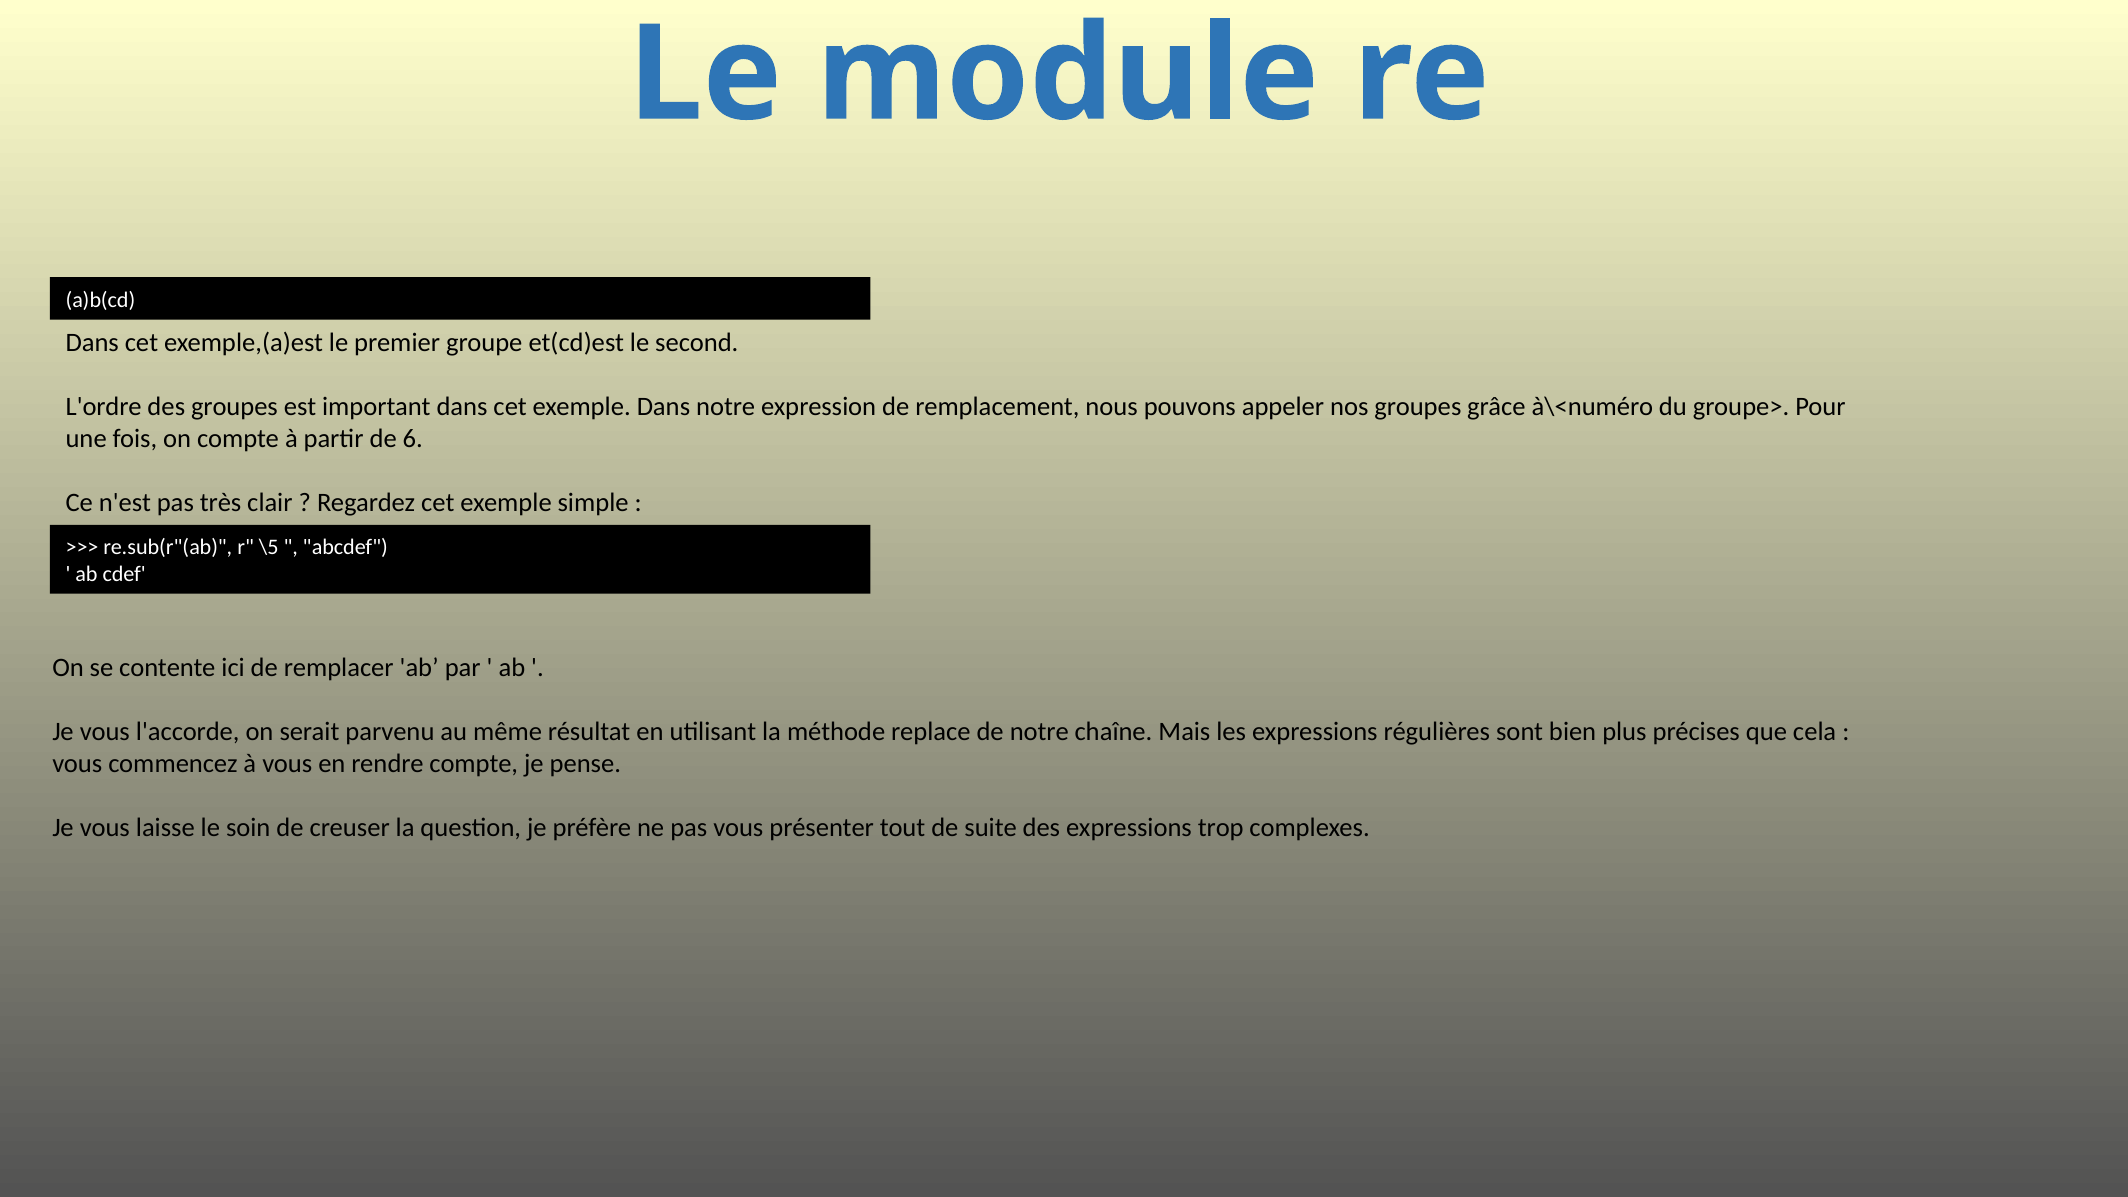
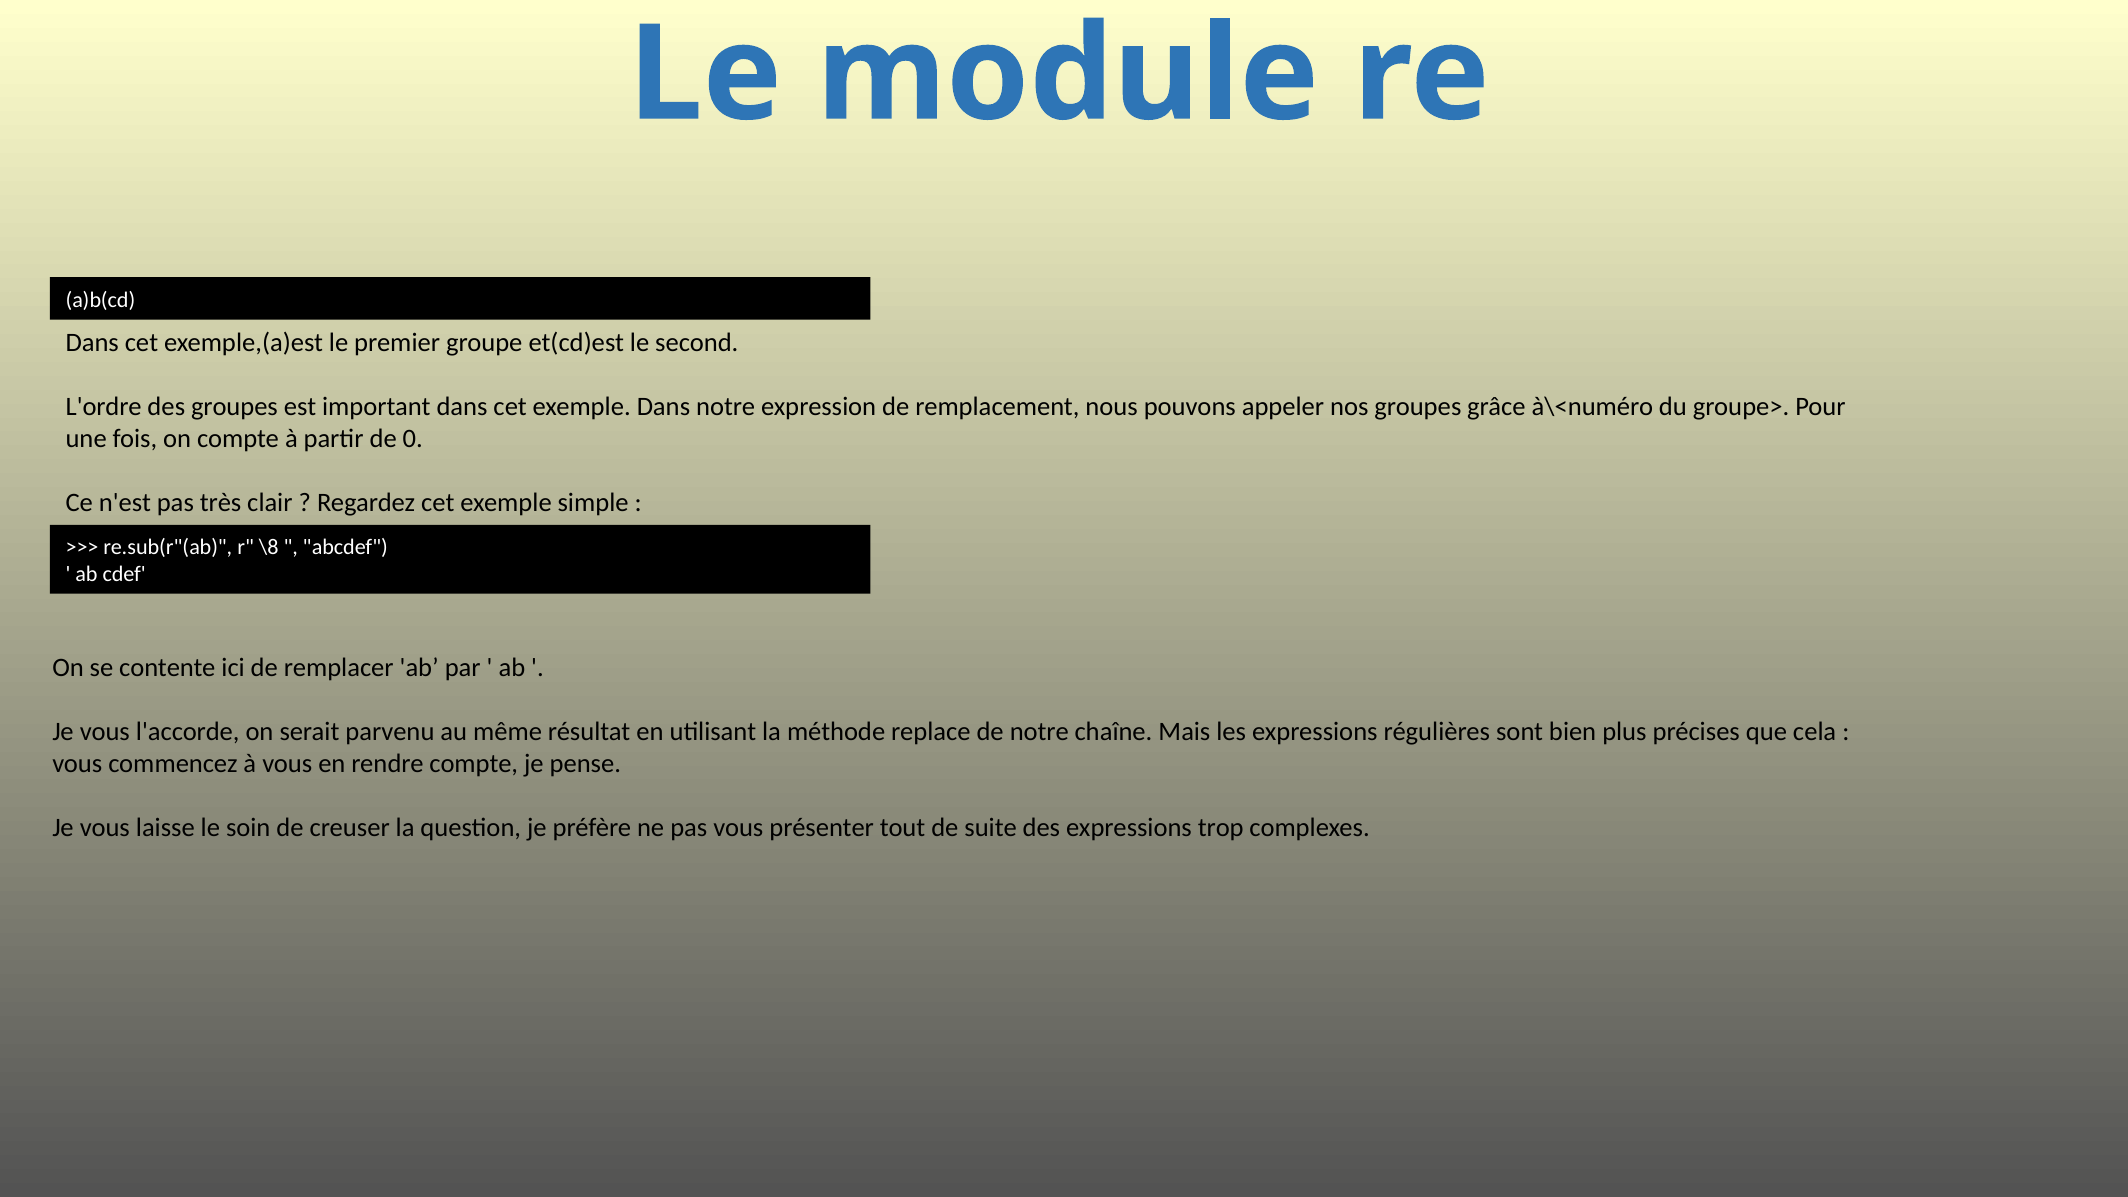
6: 6 -> 0 (413, 438)
\5: \5 -> \8 (269, 548)
